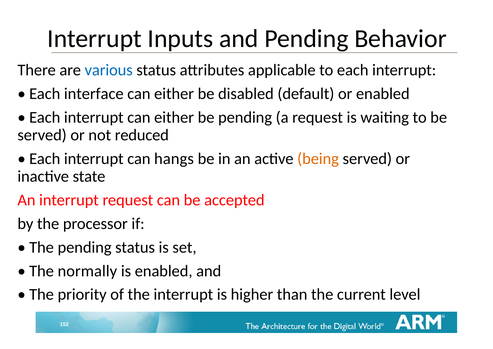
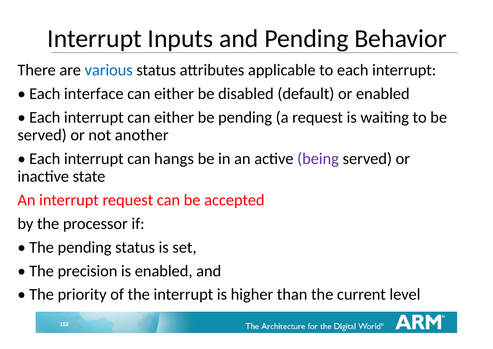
reduced: reduced -> another (142, 135)
being colour: orange -> purple (318, 158)
normally: normally -> precision (87, 270)
